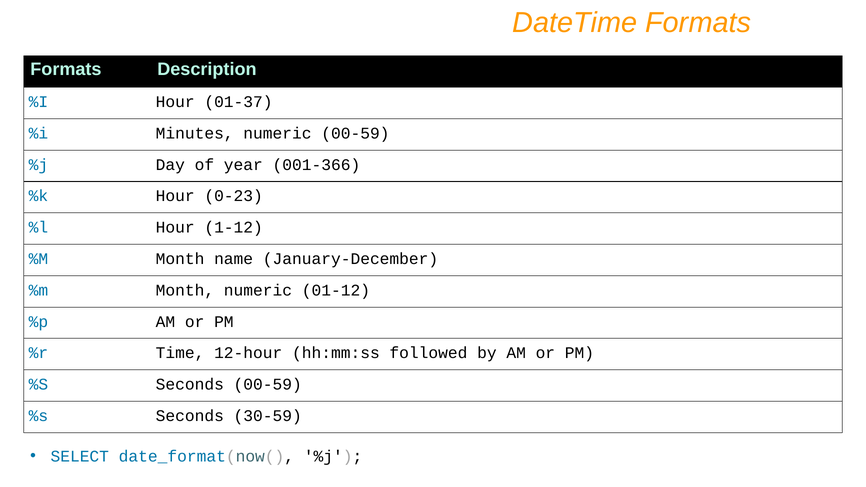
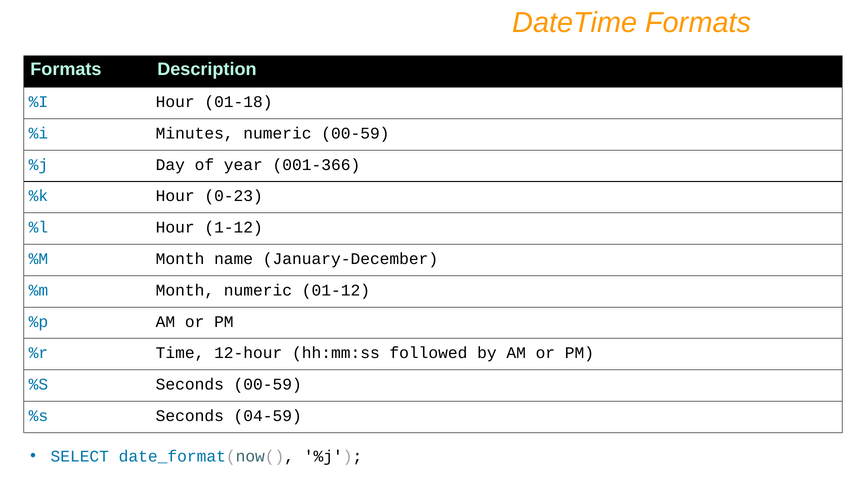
01-37: 01-37 -> 01-18 (238, 102)
30-59: 30-59 -> 04-59 (268, 416)
